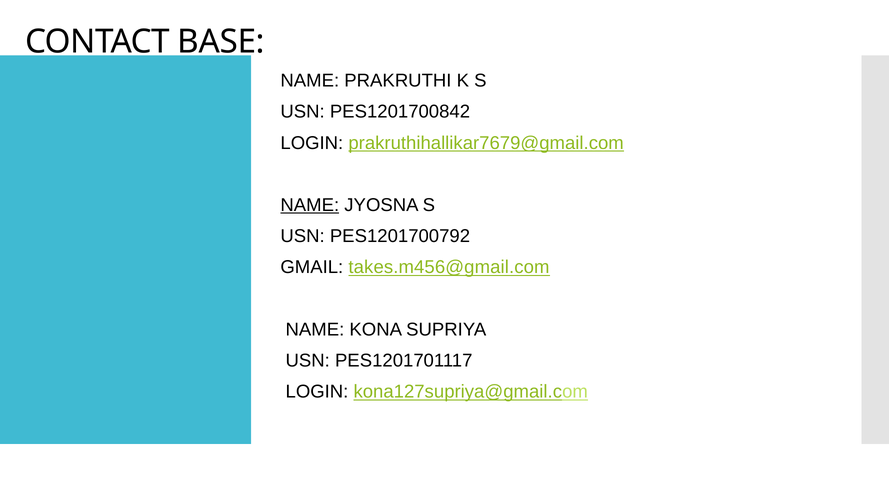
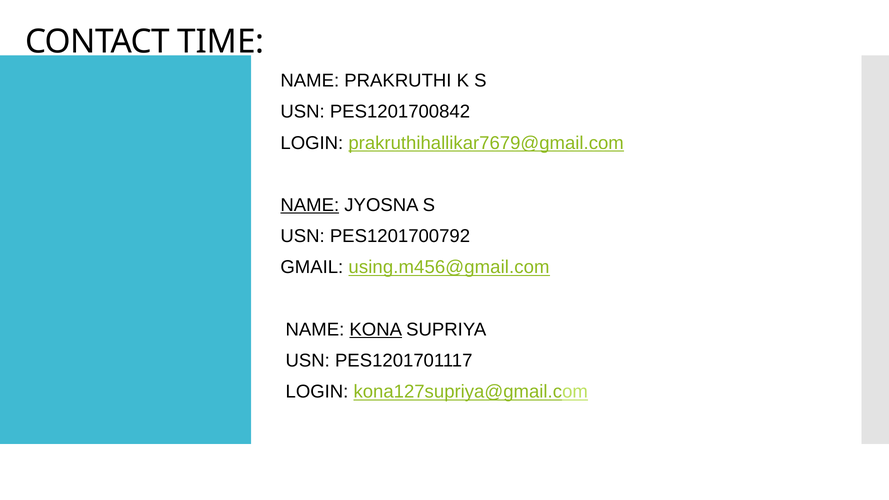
BASE: BASE -> TIME (221, 42)
takes.m456@gmail.com: takes.m456@gmail.com -> using.m456@gmail.com (449, 267)
KONA underline: none -> present (376, 330)
